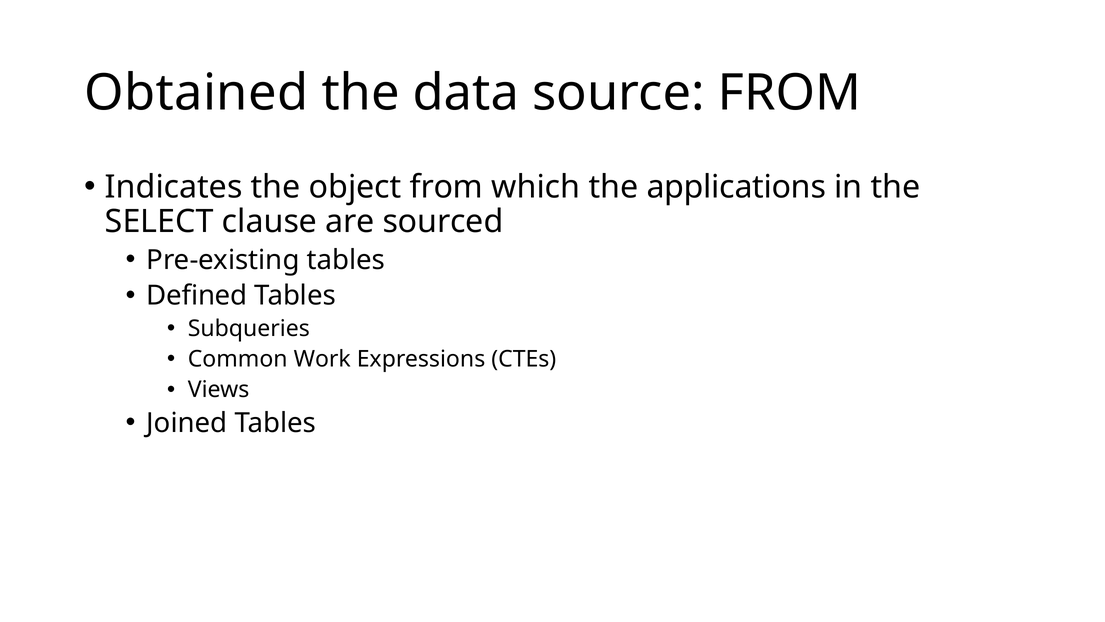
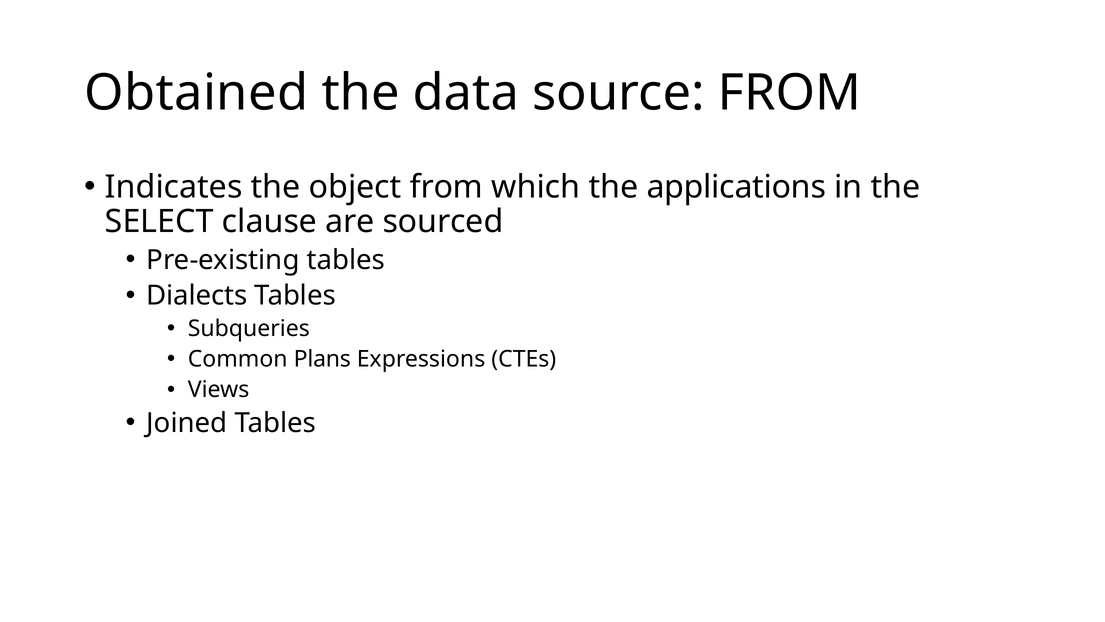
Defined: Defined -> Dialects (197, 295)
Work: Work -> Plans (322, 359)
